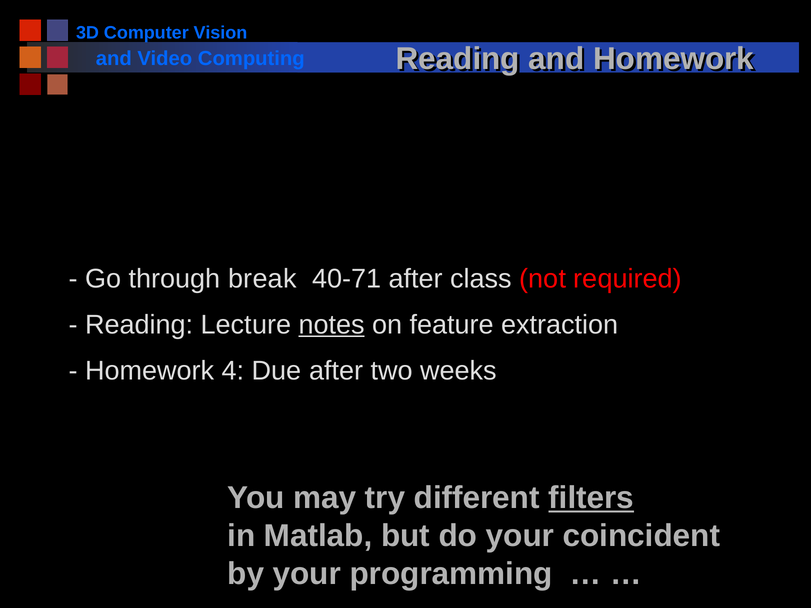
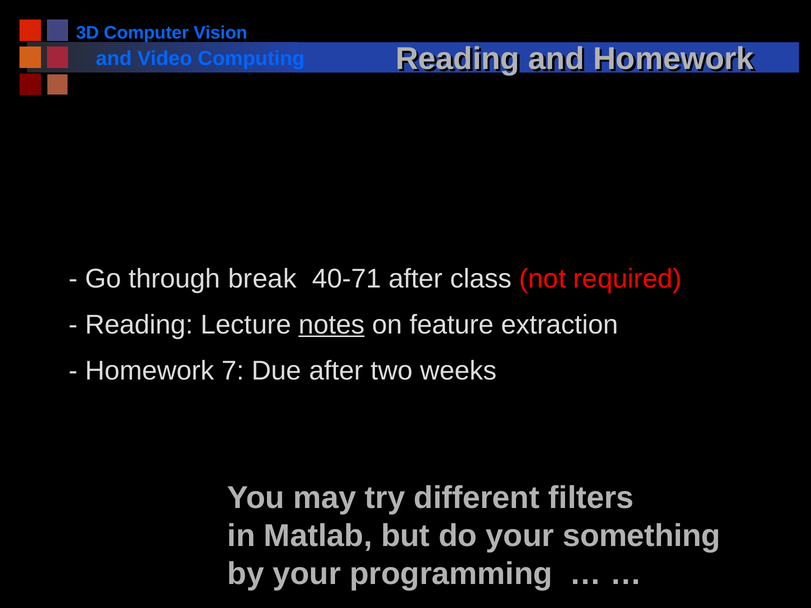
4: 4 -> 7 (233, 371)
filters underline: present -> none (591, 498)
coincident: coincident -> something (642, 536)
